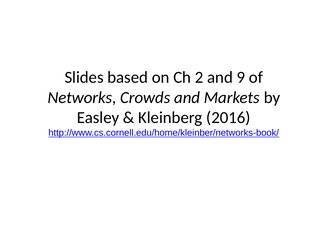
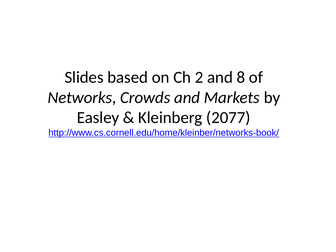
9: 9 -> 8 (241, 77)
2016: 2016 -> 2077 (228, 118)
